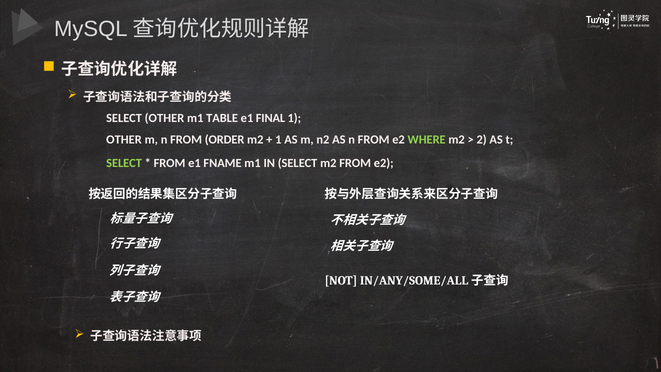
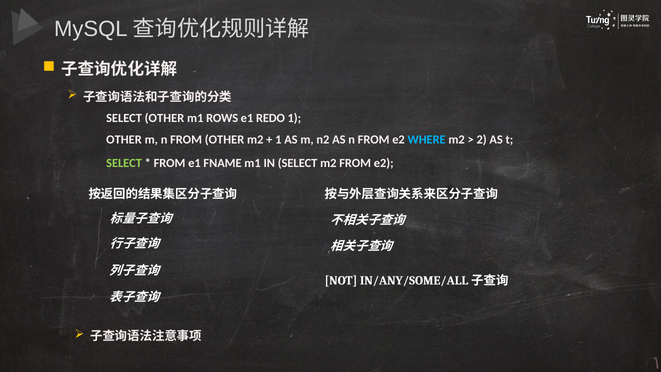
TABLE: TABLE -> ROWS (222, 118)
FINAL: FINAL -> REDO (270, 118)
FROM ORDER: ORDER -> OTHER (225, 140)
WHERE colour: light green -> light blue (427, 140)
